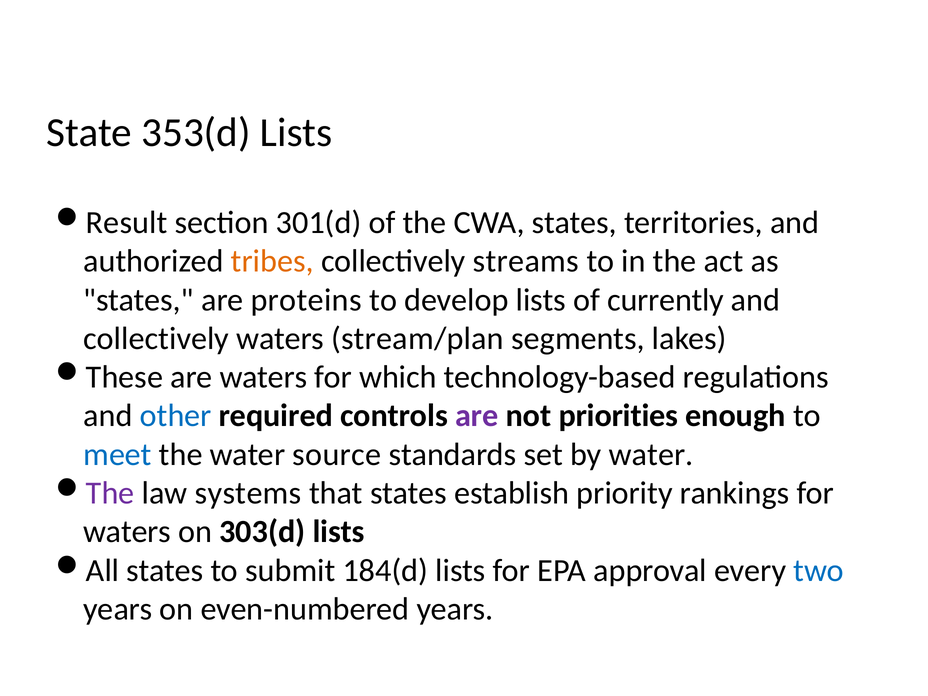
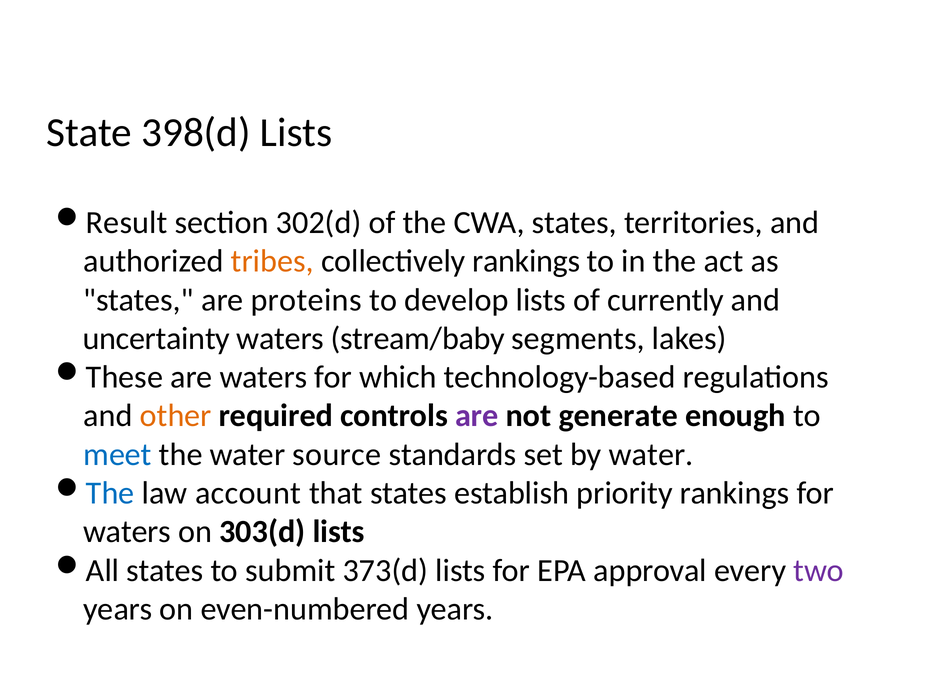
353(d: 353(d -> 398(d (196, 133)
301(d: 301(d -> 302(d (319, 223)
collectively streams: streams -> rankings (526, 261)
collectively: collectively -> uncertainty (156, 339)
stream/plan: stream/plan -> stream/baby (418, 339)
other colour: blue -> orange (176, 416)
priorities: priorities -> generate (618, 416)
The colour: purple -> blue (110, 493)
systems: systems -> account (248, 493)
184(d: 184(d -> 373(d (385, 570)
two colour: blue -> purple (819, 570)
